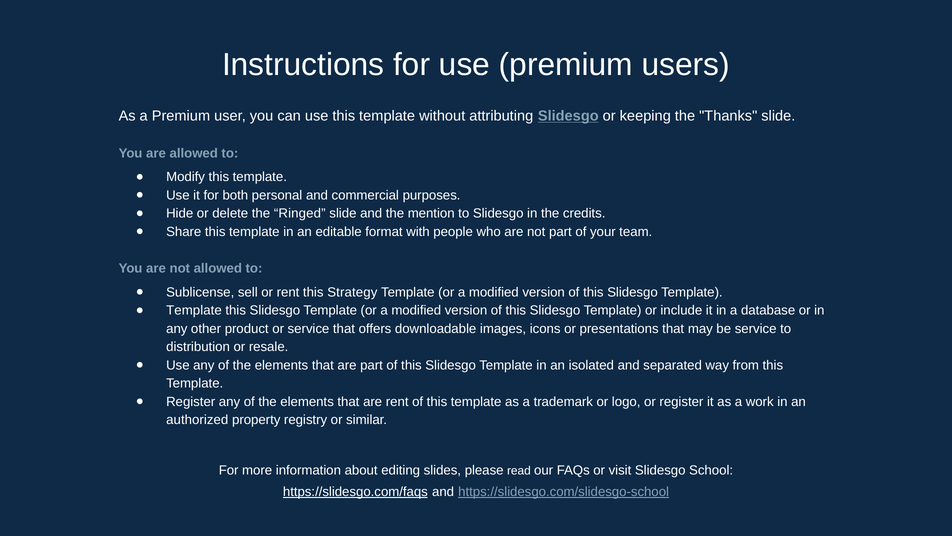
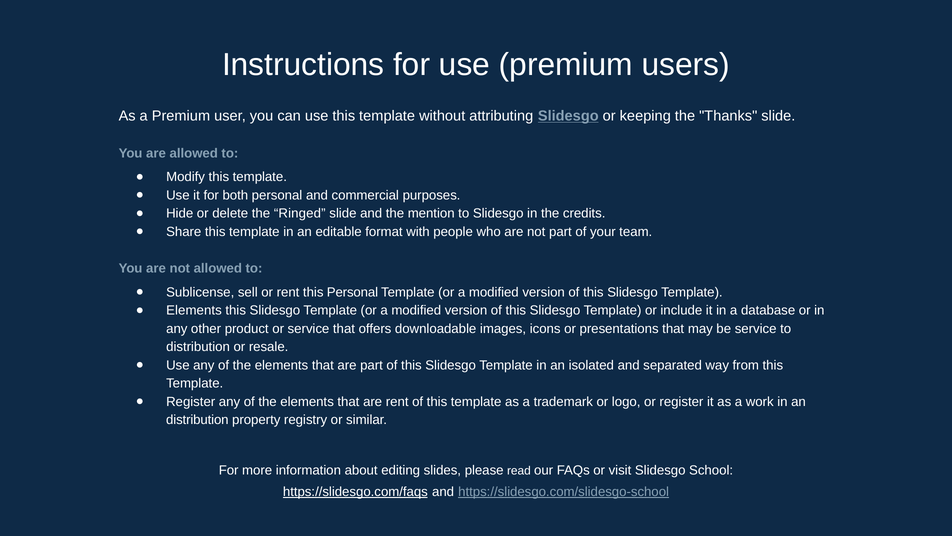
this Strategy: Strategy -> Personal (352, 292)
Template: Template -> Elements (194, 310)
authorized: authorized -> distribution (197, 420)
